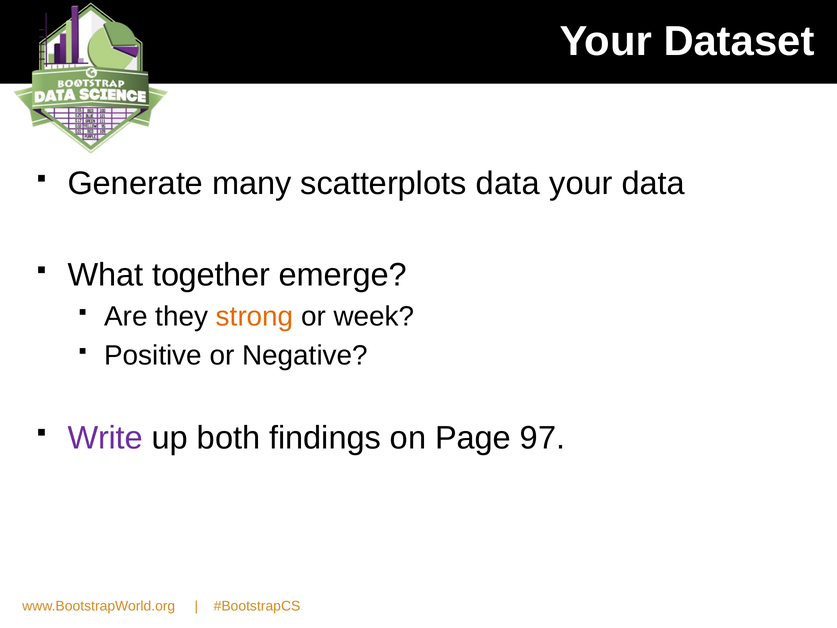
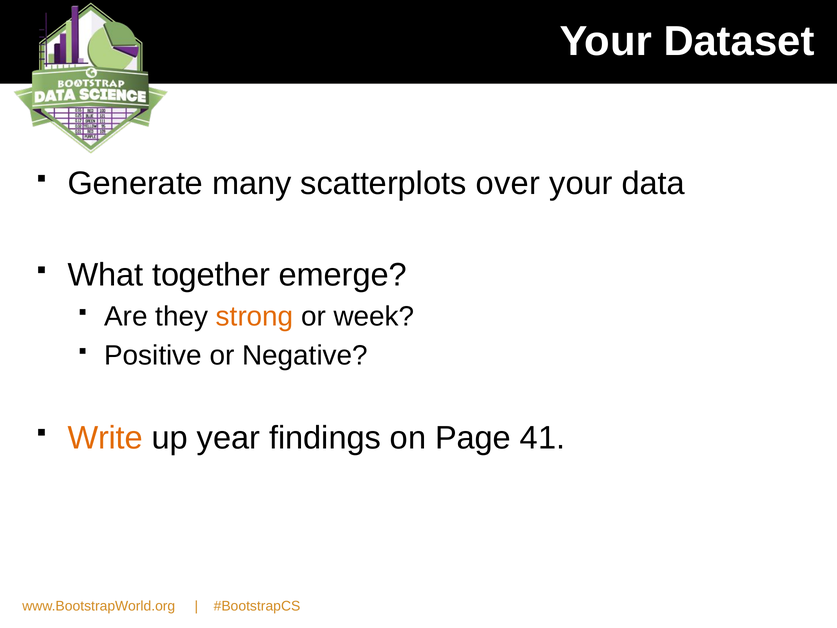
scatterplots data: data -> over (508, 184)
Write colour: purple -> orange (105, 438)
both: both -> year (229, 438)
97: 97 -> 41 (543, 438)
